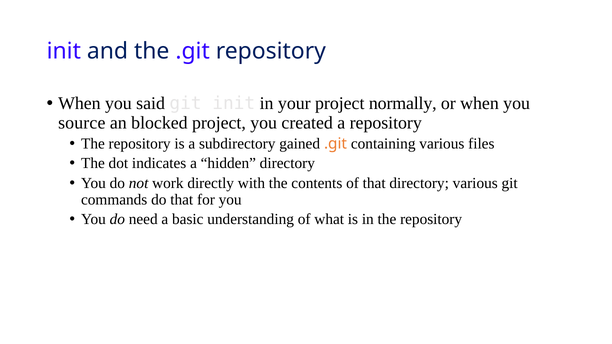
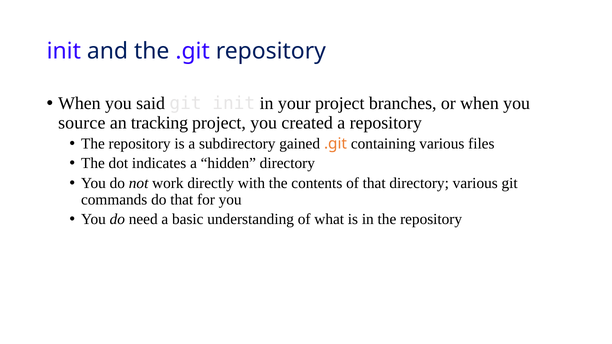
normally: normally -> branches (403, 103)
blocked: blocked -> tracking (160, 123)
